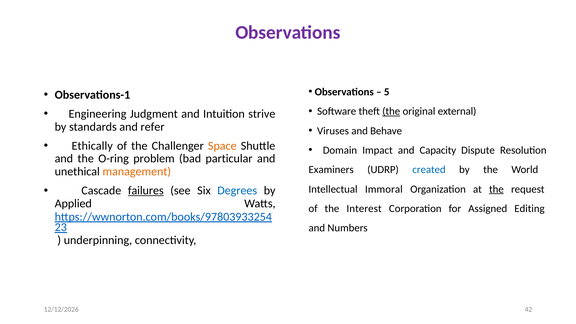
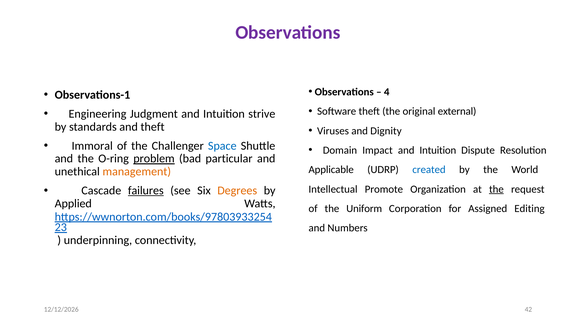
5: 5 -> 4 (387, 92)
the underline: present -> none (391, 111)
and refer: refer -> theft (153, 127)
Behave: Behave -> Dignity (386, 131)
Ethically: Ethically -> Immoral (92, 146)
Space colour: orange -> blue (222, 146)
Capacity: Capacity -> Intuition (438, 150)
problem underline: none -> present (154, 159)
Examiners: Examiners -> Applicable (331, 170)
Degrees colour: blue -> orange (237, 191)
Immoral: Immoral -> Promote (384, 189)
Interest: Interest -> Uniform (364, 209)
